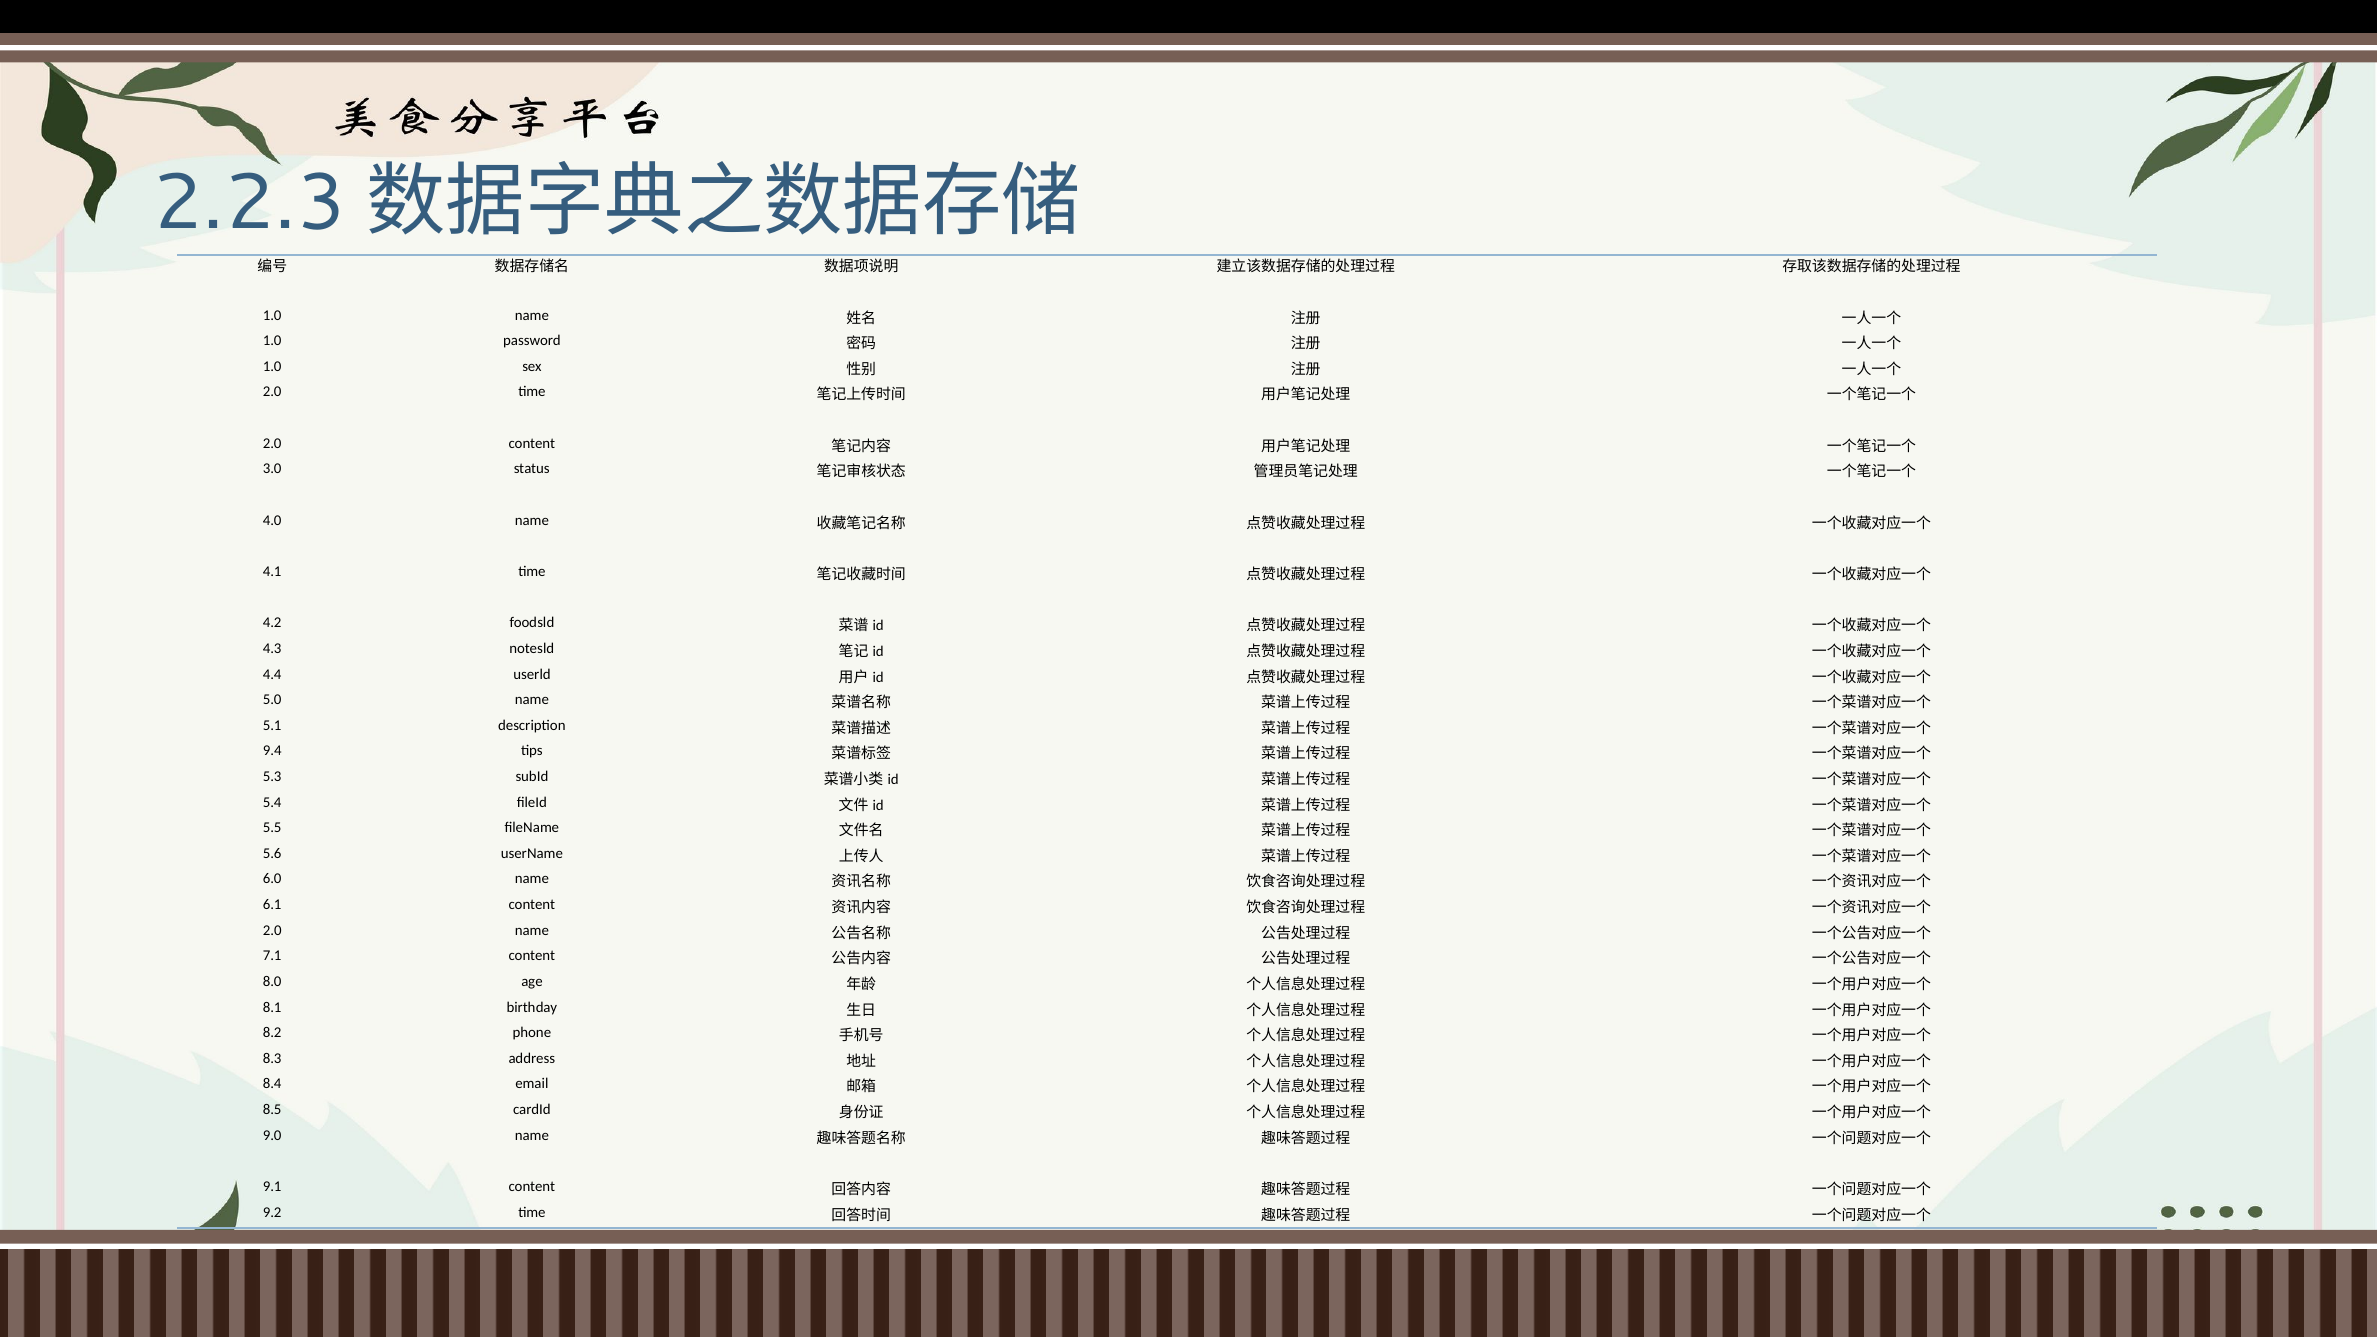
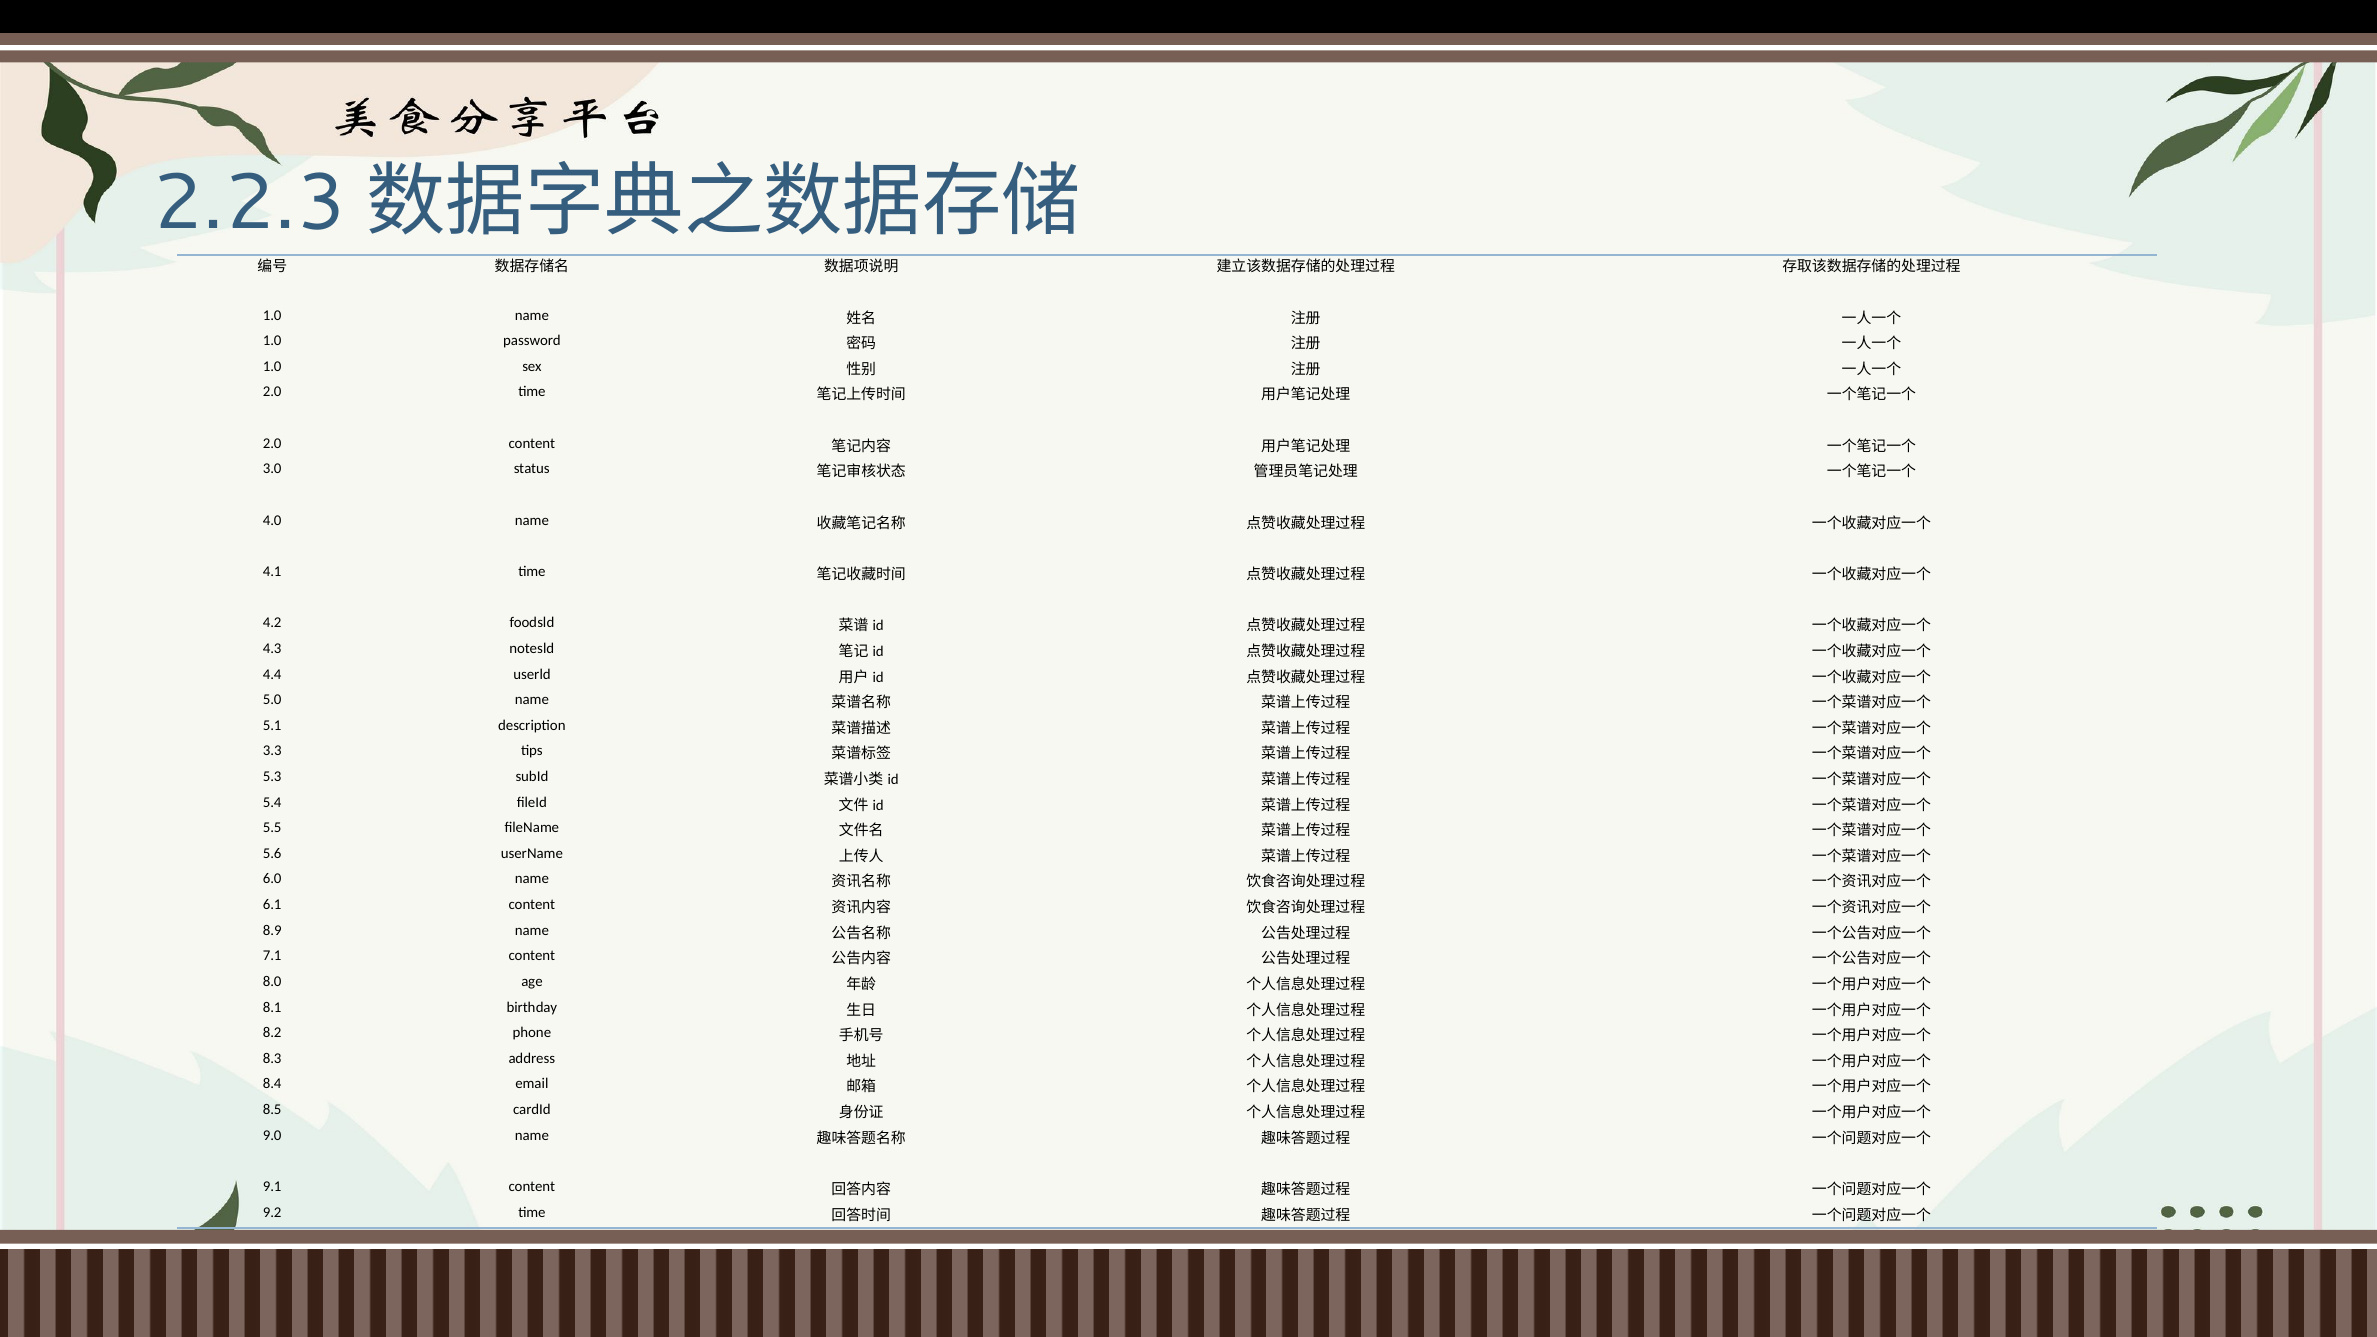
9.4: 9.4 -> 3.3 (272, 751)
2.0: 2.0 -> 8.9 (272, 931)
